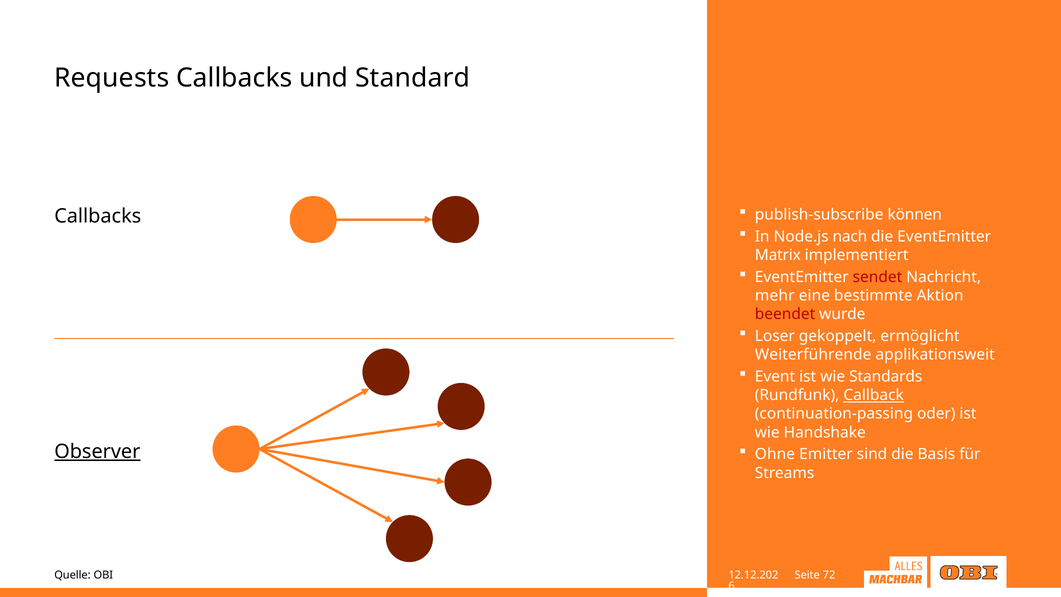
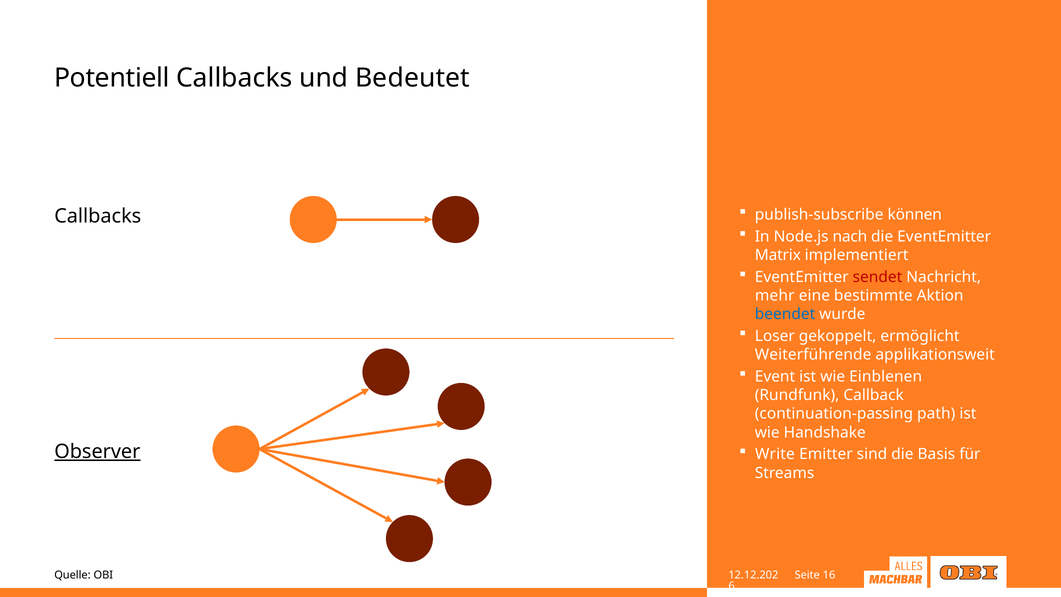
Requests: Requests -> Potentiell (112, 78)
Standard: Standard -> Bedeutet (413, 78)
beendet colour: red -> blue (785, 314)
Standards: Standards -> Einblenen (886, 377)
Callback underline: present -> none (874, 395)
oder: oder -> path (936, 414)
Ohne: Ohne -> Write (775, 454)
72: 72 -> 16 (829, 575)
